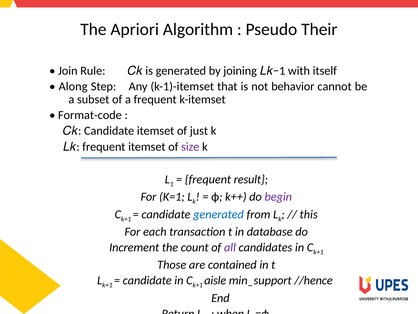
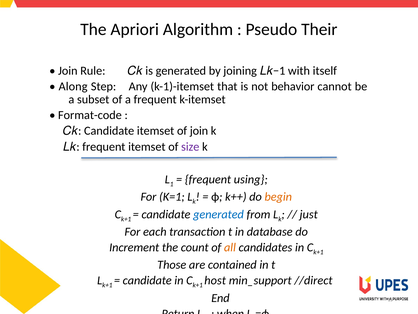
of just: just -> join (199, 131)
result: result -> using (251, 179)
begin colour: purple -> orange (278, 197)
this: this -> just (309, 214)
all colour: purple -> orange (230, 247)
aisle: aisle -> host (215, 280)
//hence: //hence -> //direct (314, 280)
